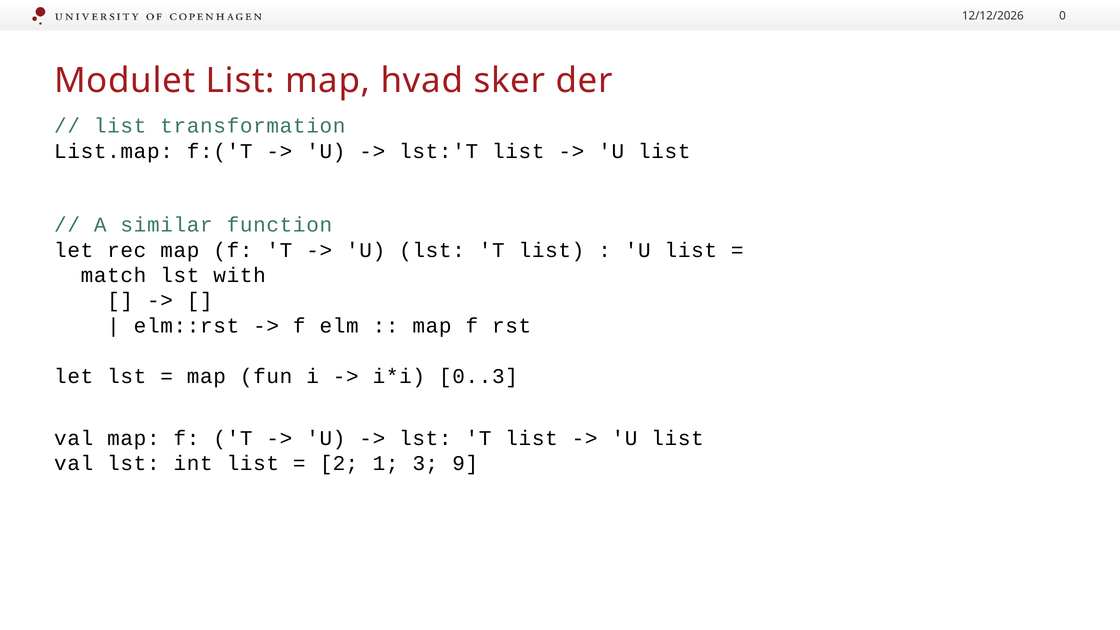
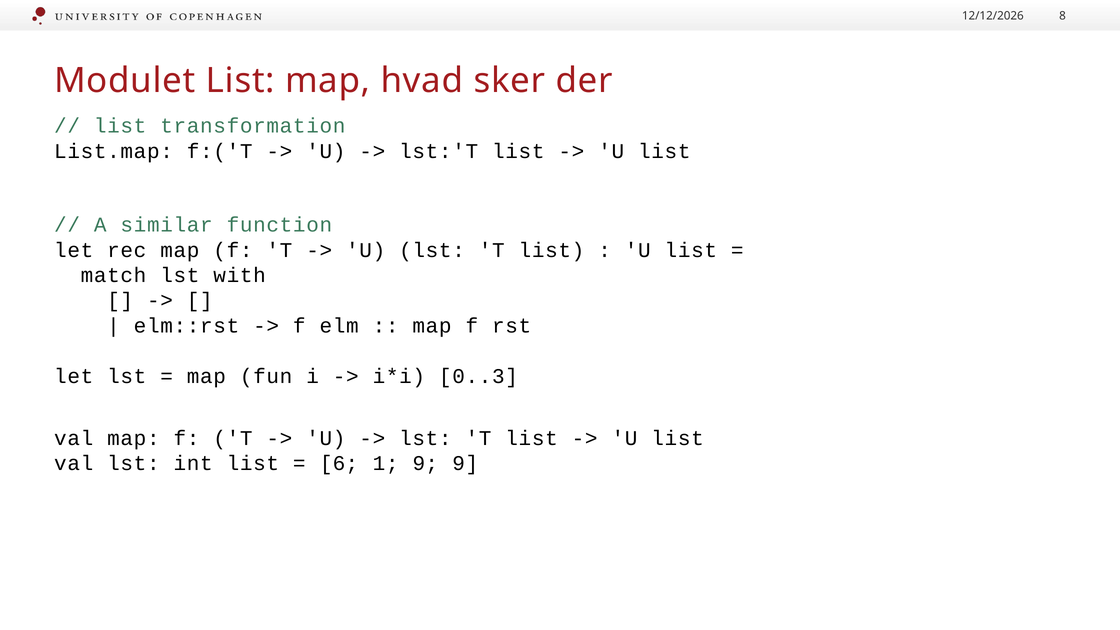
0: 0 -> 8 (1062, 16)
2: 2 -> 6 (339, 463)
1 3: 3 -> 9 (425, 463)
